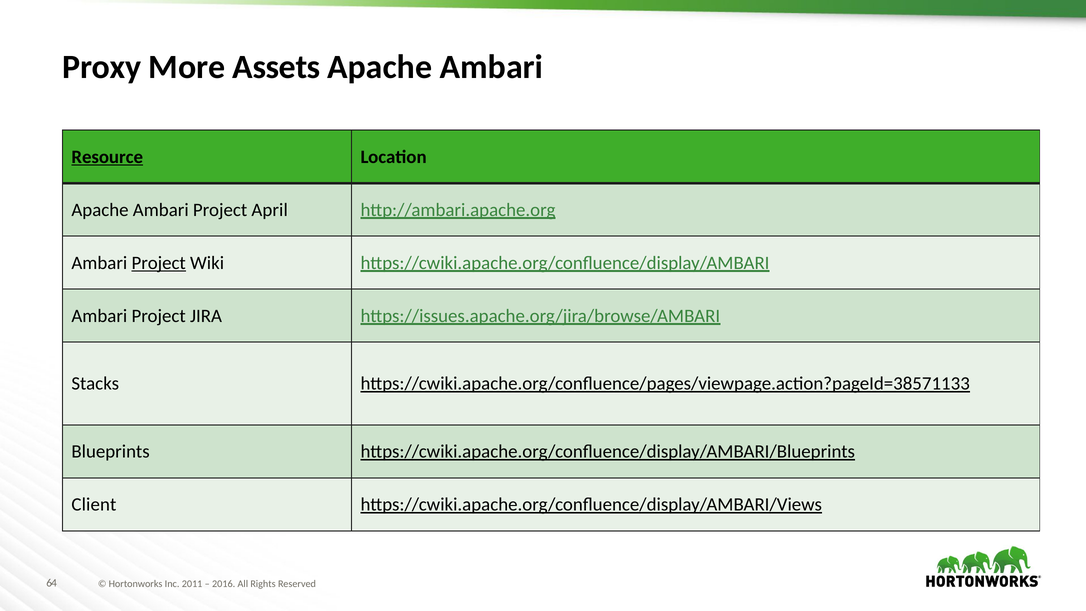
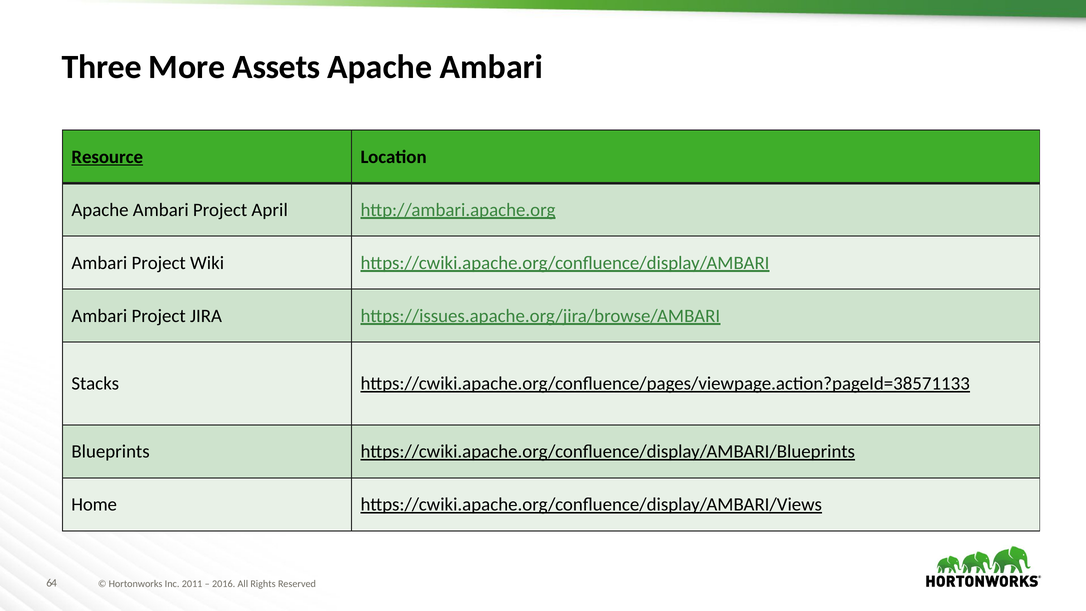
Proxy: Proxy -> Three (102, 67)
Project underline: present -> none (159, 263)
Client: Client -> Home (94, 504)
